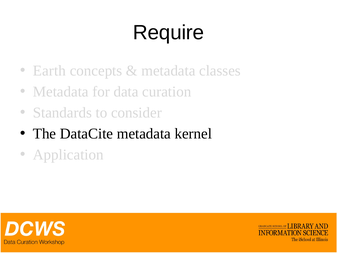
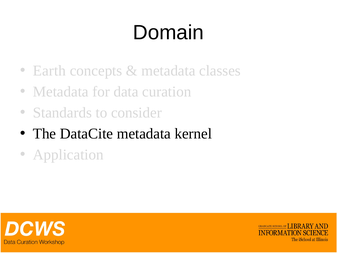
Require: Require -> Domain (168, 33)
